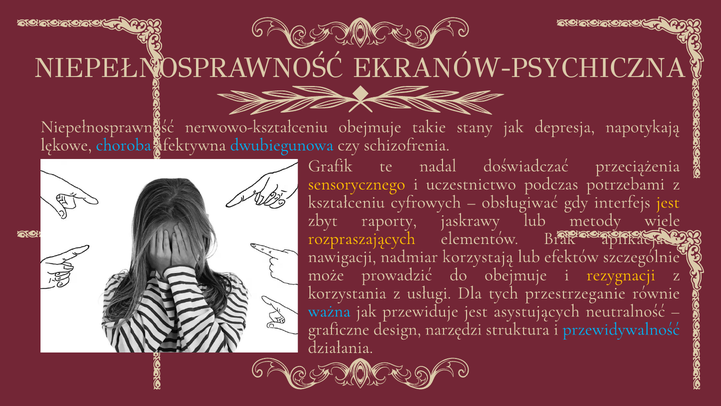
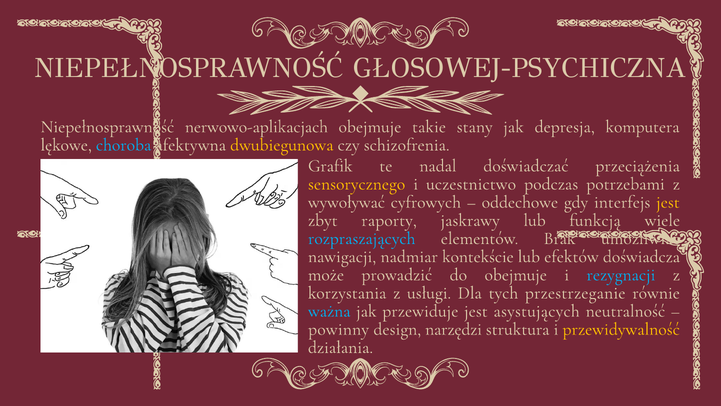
EKRANÓW-PSYCHICZNA: EKRANÓW-PSYCHICZNA -> GŁOSOWEJ-PSYCHICZNA (519, 68)
nerwowo-kształceniu: nerwowo-kształceniu -> nerwowo-aplikacjach (256, 126)
napotykają: napotykają -> komputera (643, 126)
dwubiegunowa colour: light blue -> yellow (282, 144)
kształceniu: kształceniu -> wywoływać (346, 202)
obsługiwać: obsługiwać -> oddechowe (520, 202)
metody: metody -> funkcją (595, 220)
rozpraszających colour: yellow -> light blue (362, 238)
aplikacjach: aplikacjach -> umożliwiać (640, 238)
korzystają: korzystają -> kontekście (478, 256)
szczególnie: szczególnie -> doświadcza (641, 256)
rezygnacji colour: yellow -> light blue (621, 274)
graficzne: graficzne -> powinny (339, 329)
przewidywalność colour: light blue -> yellow (621, 329)
